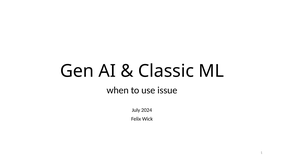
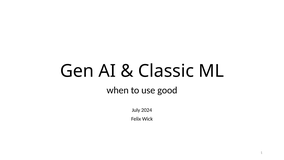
issue: issue -> good (167, 90)
